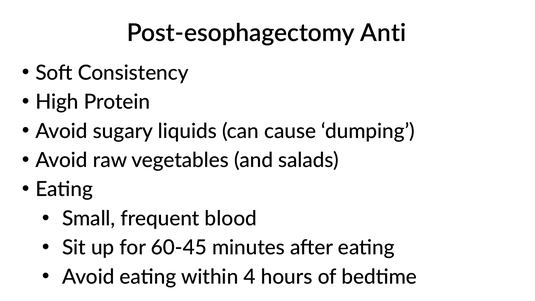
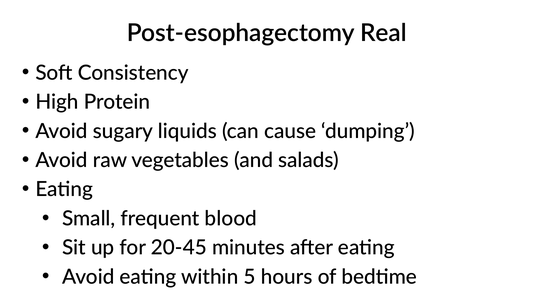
Anti: Anti -> Real (383, 33)
60-45: 60-45 -> 20-45 (179, 248)
4: 4 -> 5 (250, 277)
